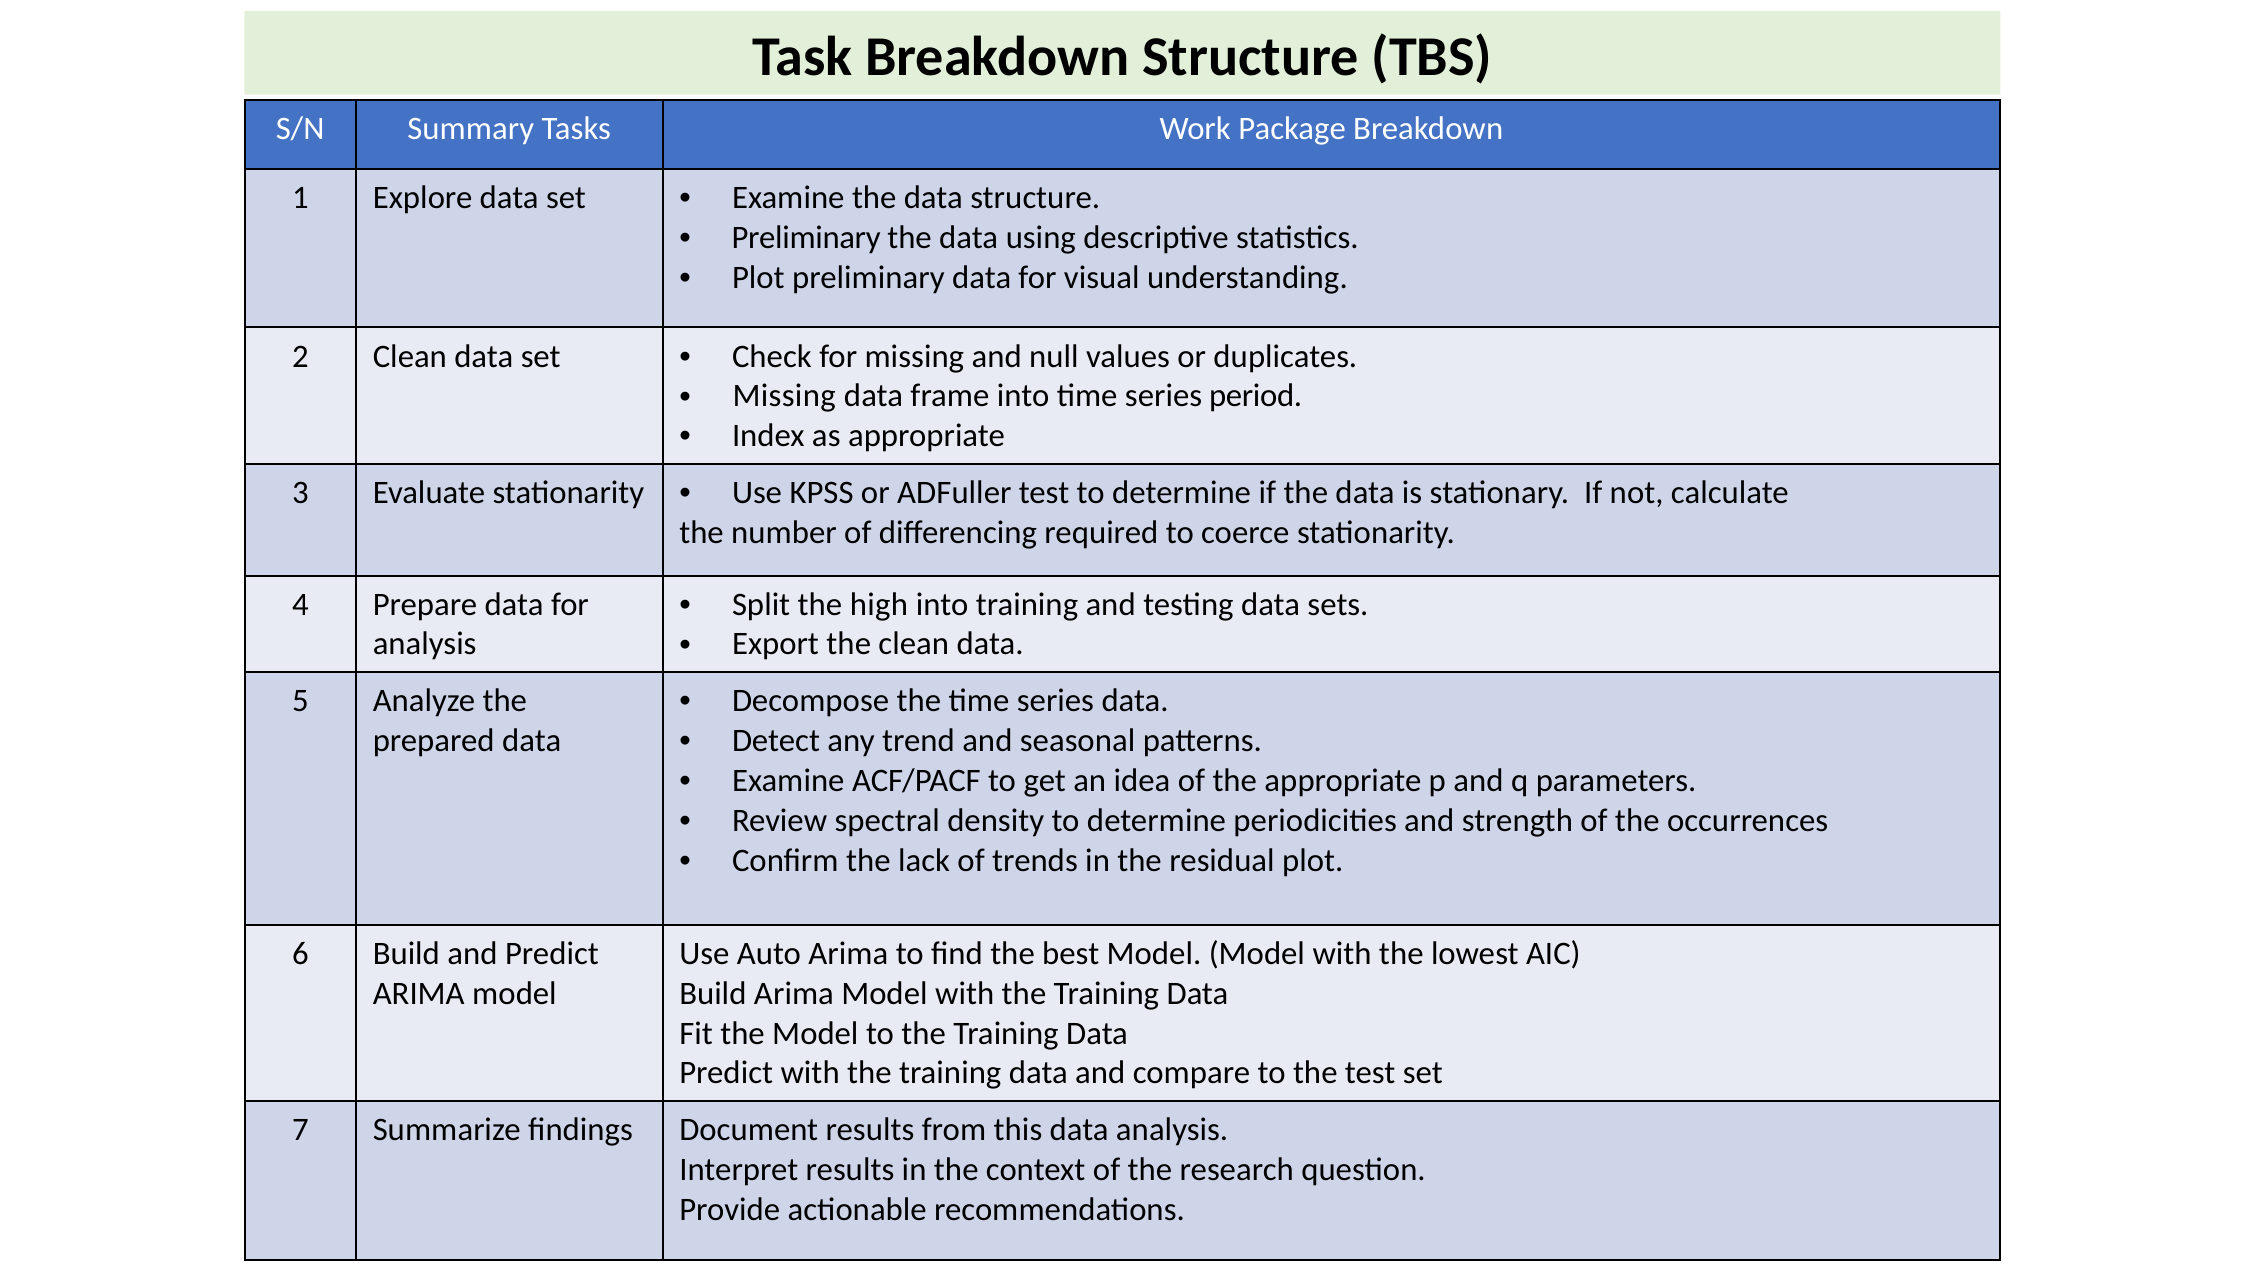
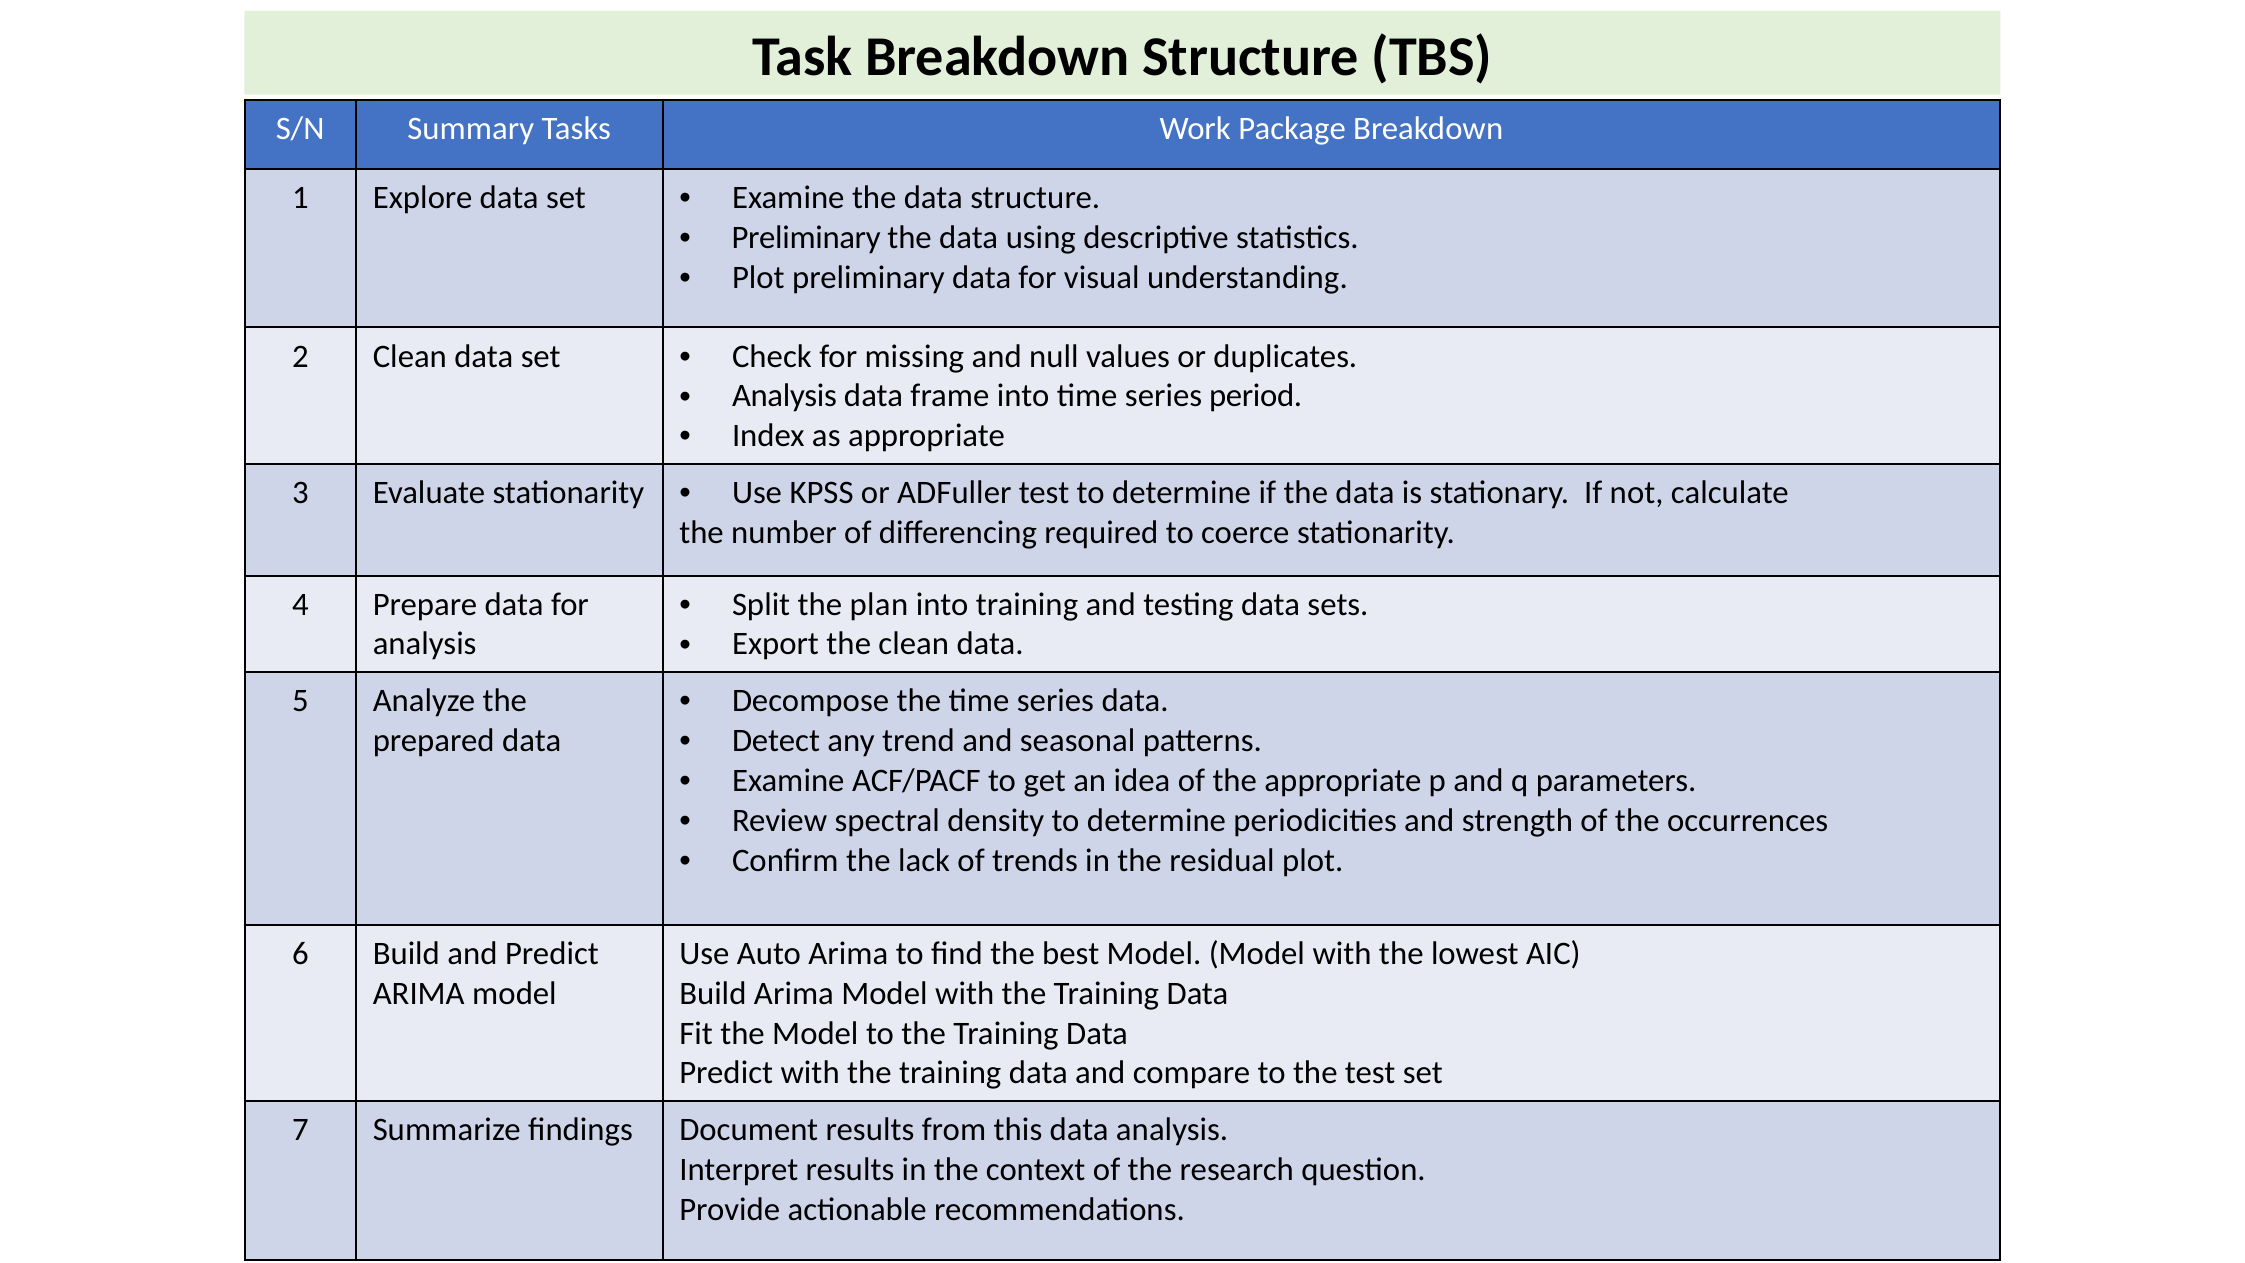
Missing: Missing -> Analysis (784, 396)
high: high -> plan (879, 604)
